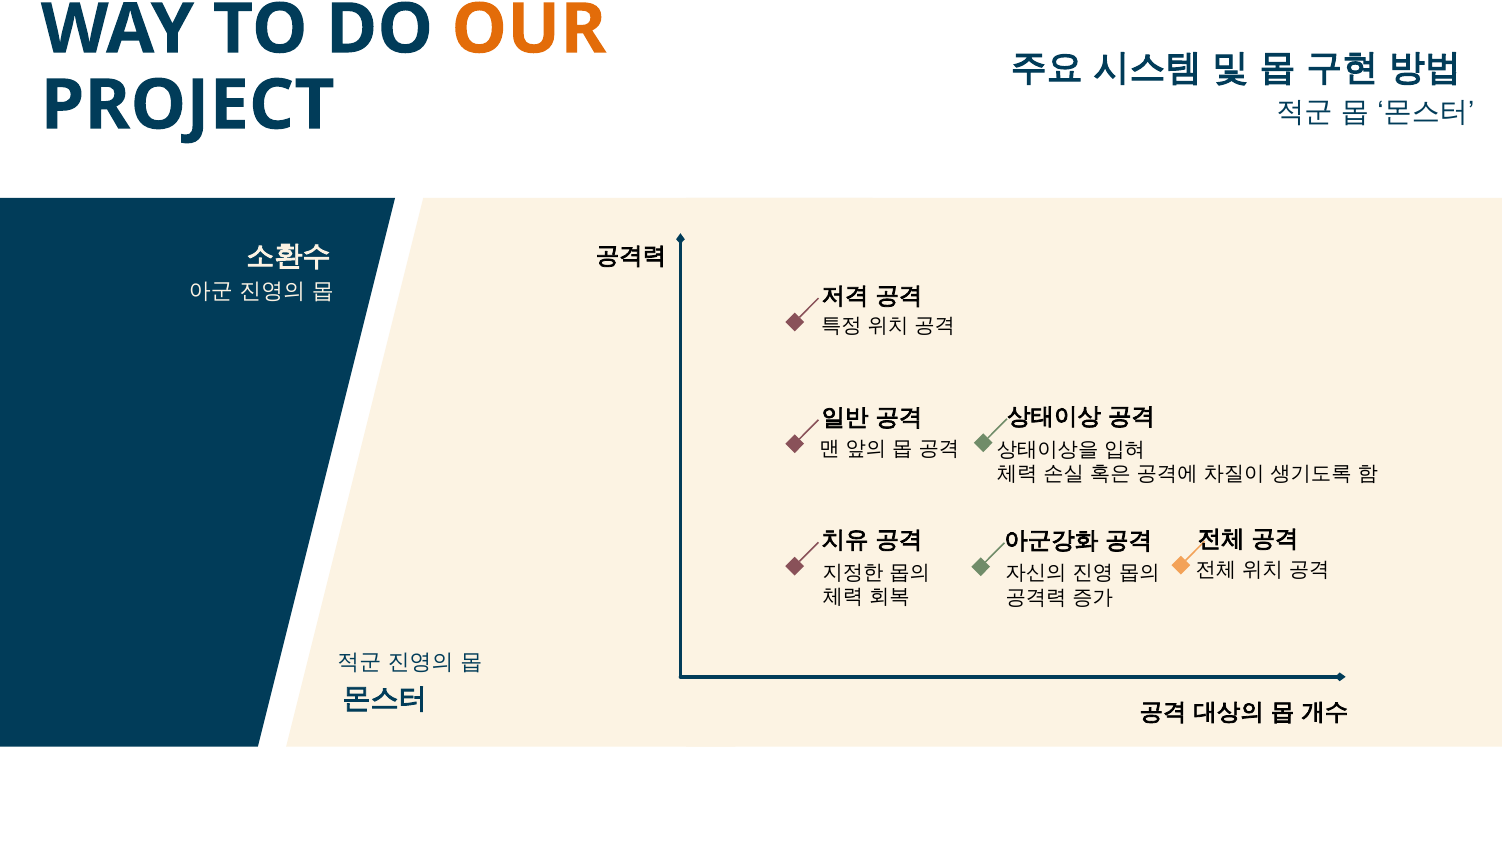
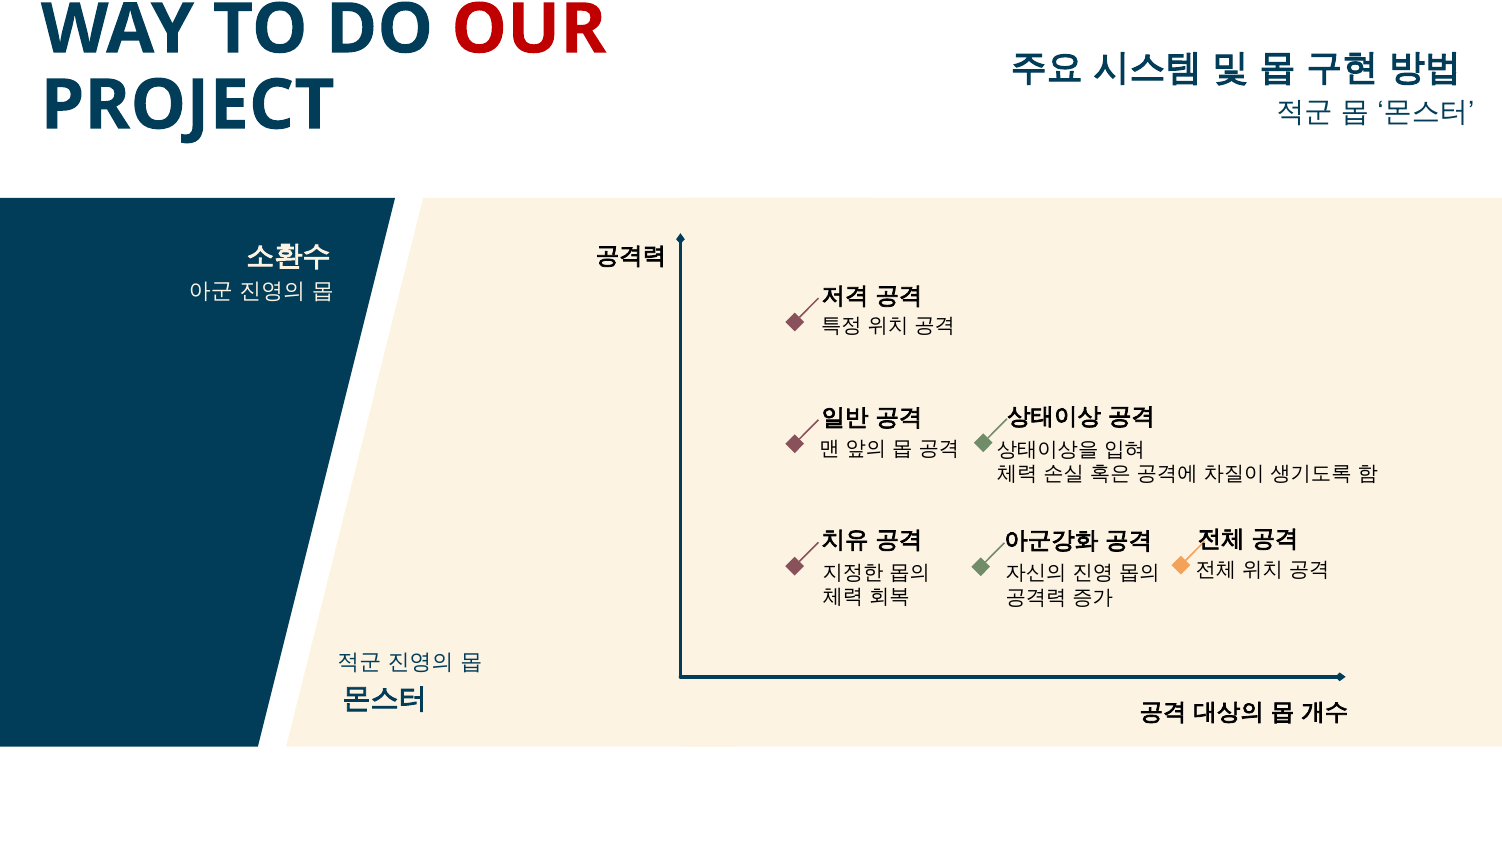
OUR colour: orange -> red (529, 29)
